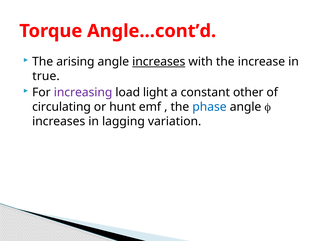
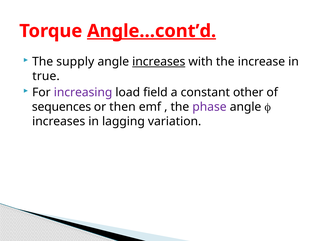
Angle…cont’d underline: none -> present (152, 31)
arising: arising -> supply (75, 62)
light: light -> field (155, 93)
circulating: circulating -> sequences (62, 107)
hunt: hunt -> then (122, 107)
phase colour: blue -> purple (209, 107)
